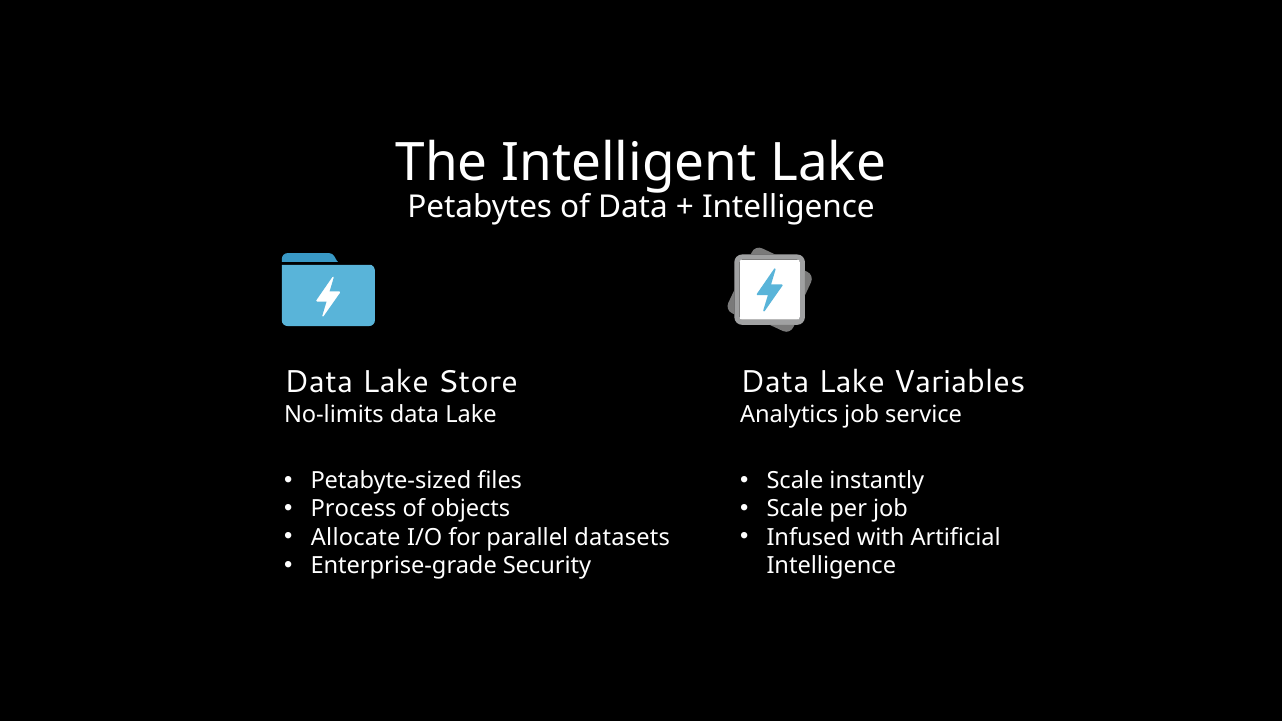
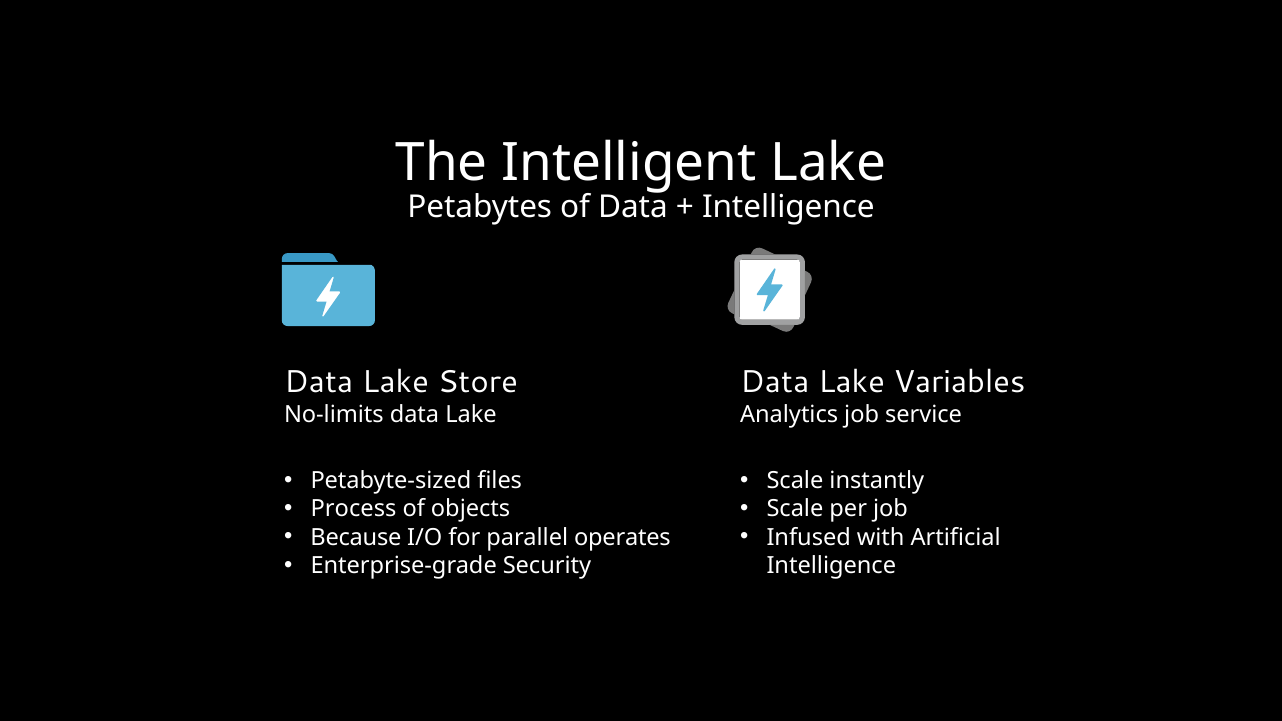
Allocate: Allocate -> Because (356, 537)
datasets: datasets -> operates (622, 537)
